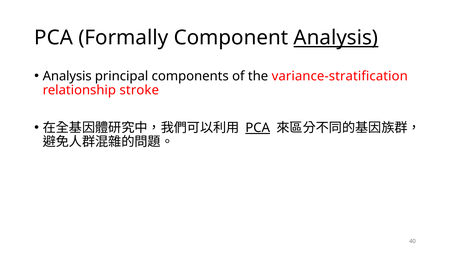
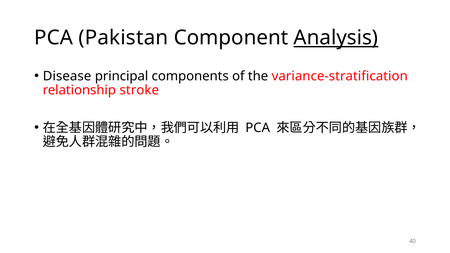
Formally: Formally -> Pakistan (123, 38)
Analysis: Analysis -> Disease (67, 76)
PCA underline: present -> none (258, 128)
